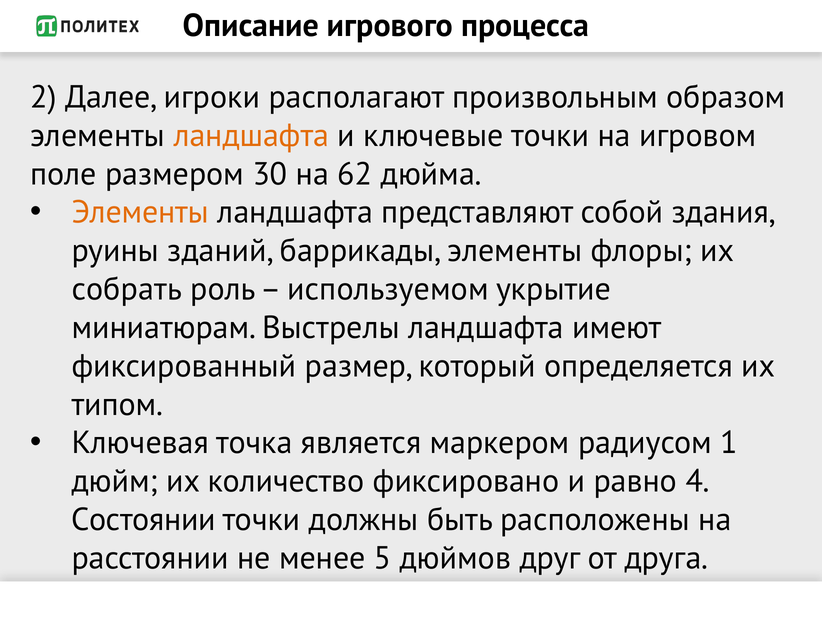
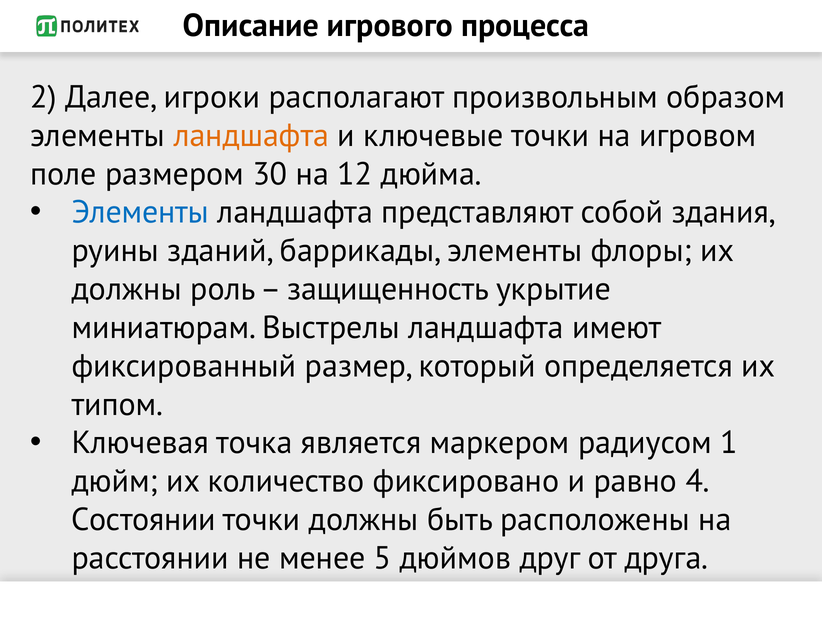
62: 62 -> 12 (355, 174)
Элементы colour: orange -> blue (140, 212)
собрать: собрать -> должны (127, 289)
используемом: используемом -> защищенность (388, 289)
